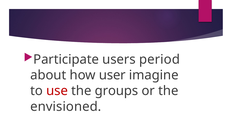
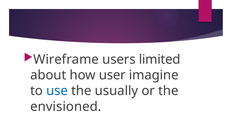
Participate: Participate -> Wireframe (66, 59)
period: period -> limited (160, 59)
use colour: red -> blue (57, 90)
groups: groups -> usually (116, 90)
